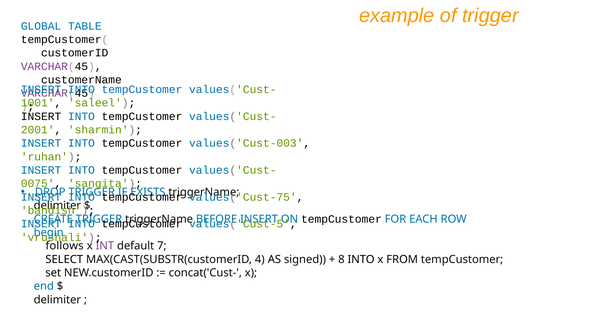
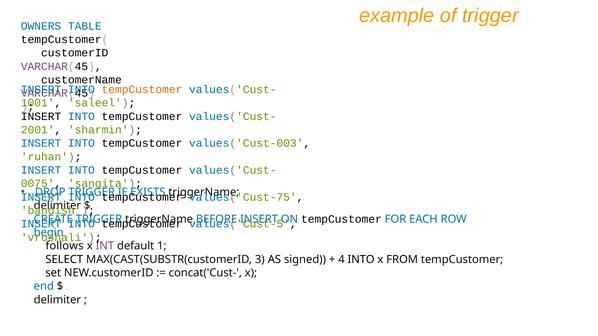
GLOBAL: GLOBAL -> OWNERS (41, 26)
tempCustomer colour: blue -> orange (142, 90)
7: 7 -> 1 (162, 246)
4: 4 -> 3 (260, 260)
8: 8 -> 4 (341, 260)
